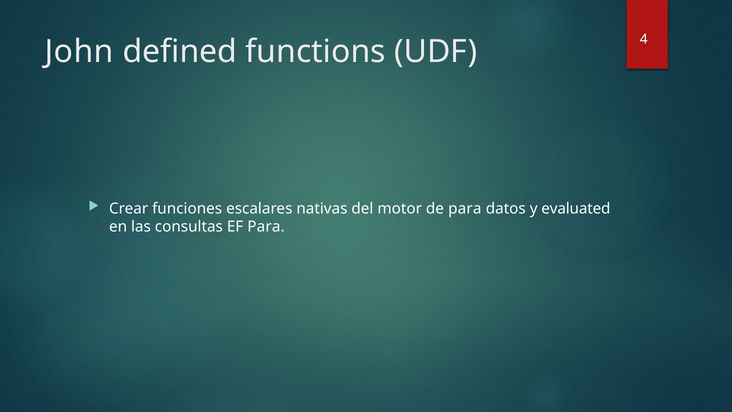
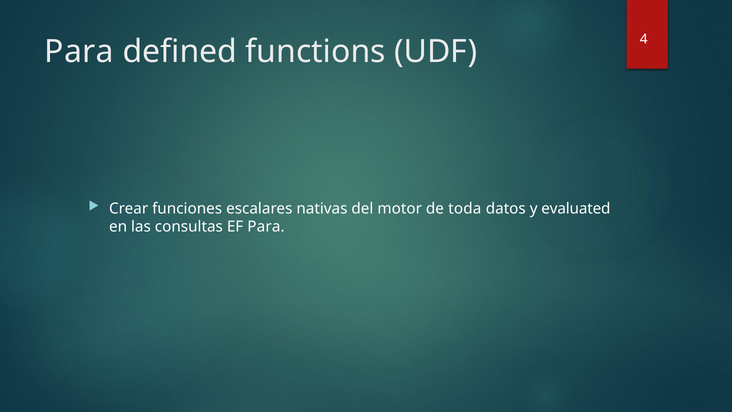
John: John -> Para (79, 51)
de para: para -> toda (465, 208)
